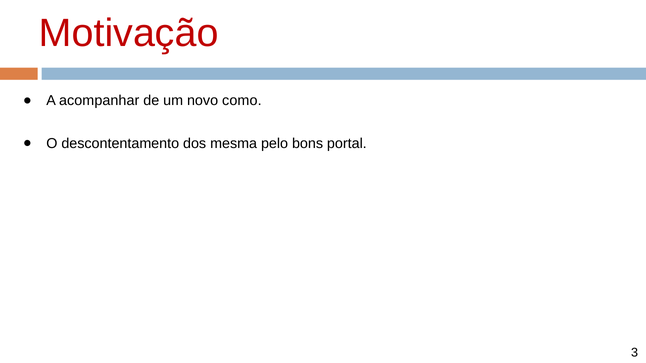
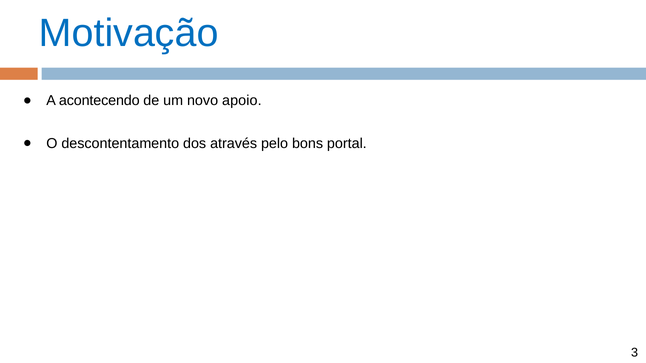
Motivação colour: red -> blue (129, 33)
acompanhar: acompanhar -> acontecendo (99, 101)
como: como -> apoio (242, 101)
mesma: mesma -> através (234, 144)
